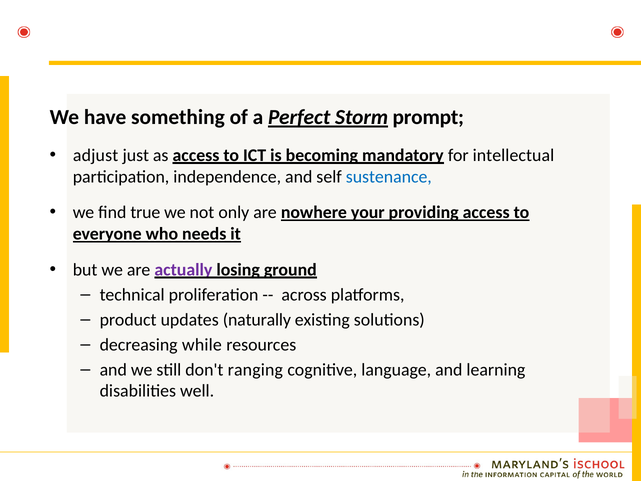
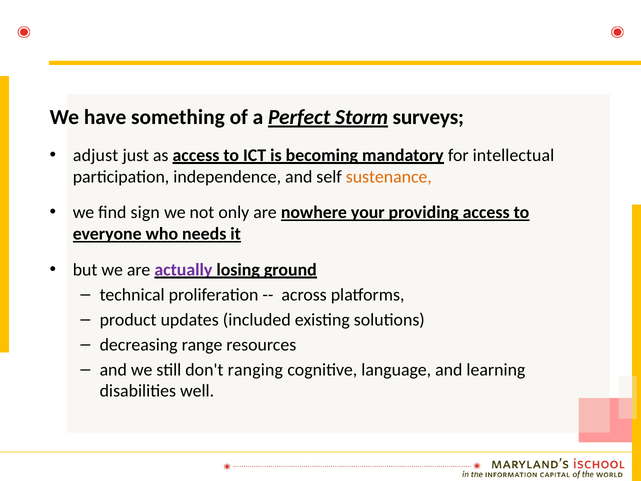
prompt: prompt -> surveys (428, 117)
sustenance colour: blue -> orange (389, 177)
true: true -> sign (145, 212)
naturally: naturally -> included (257, 320)
while: while -> range (202, 345)
